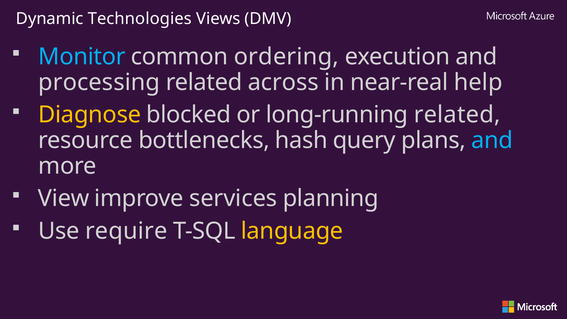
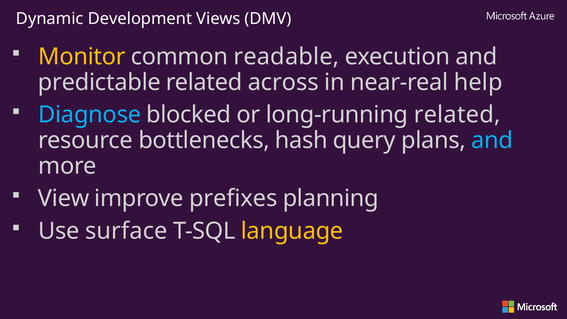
Technologies: Technologies -> Development (140, 19)
Monitor colour: light blue -> yellow (82, 57)
ordering: ordering -> readable (286, 57)
processing: processing -> predictable (99, 82)
Diagnose colour: yellow -> light blue (90, 115)
services: services -> prefixes (233, 198)
require: require -> surface (126, 231)
